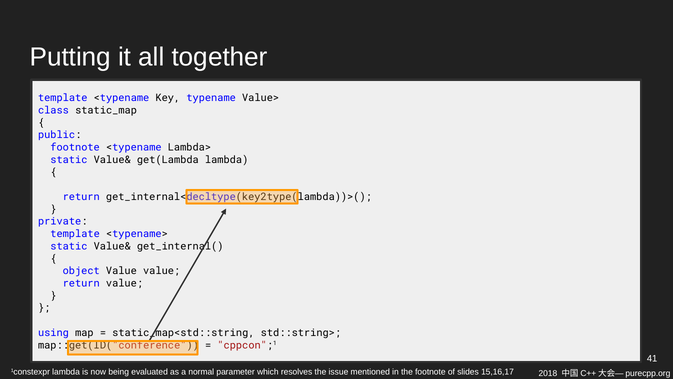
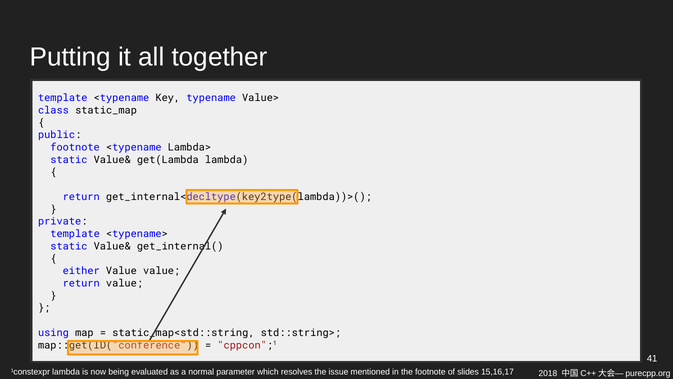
object: object -> either (81, 271)
